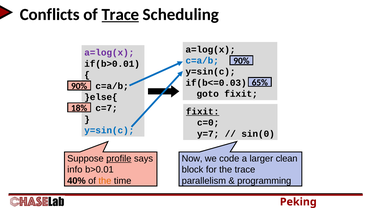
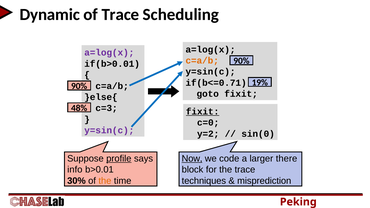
Conflicts: Conflicts -> Dynamic (50, 15)
Trace underline: present -> none (120, 15)
c=a/b colour: blue -> orange (202, 61)
65%: 65% -> 19% (260, 83)
if(b<=0.03: if(b<=0.03 -> if(b<=0.71 (216, 83)
18%: 18% -> 48% (79, 108)
c=7: c=7 -> c=3 (107, 108)
y=sin(c colour: blue -> purple (109, 130)
y=7: y=7 -> y=2 (208, 134)
Now underline: none -> present (192, 159)
clean: clean -> there (287, 159)
40%: 40% -> 30% (76, 181)
parallelism: parallelism -> techniques (204, 181)
programming: programming -> misprediction (264, 181)
